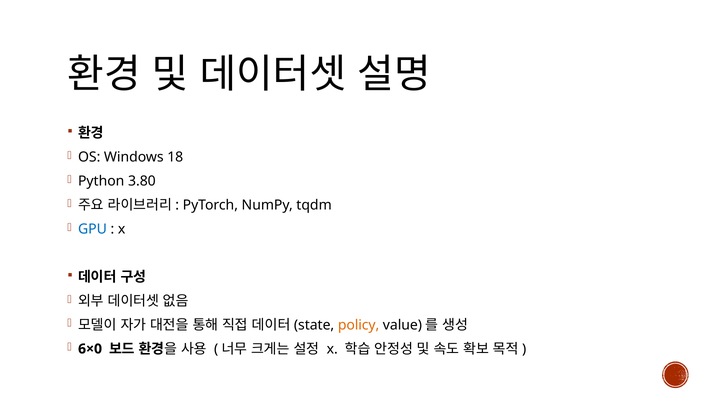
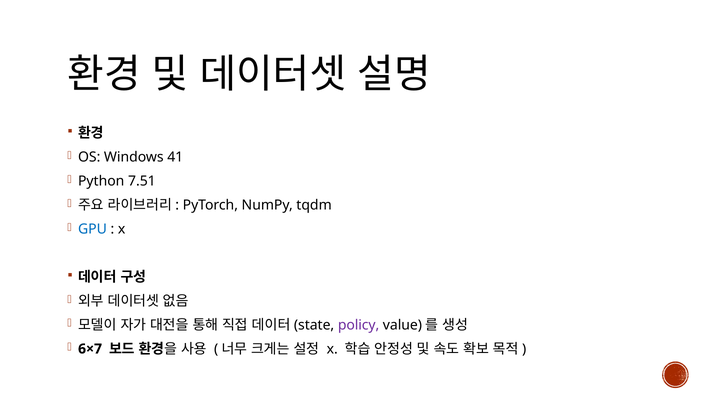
18: 18 -> 41 (175, 157)
3.80: 3.80 -> 7.51 (142, 181)
policy colour: orange -> purple (359, 325)
6×0: 6×0 -> 6×7 (90, 349)
